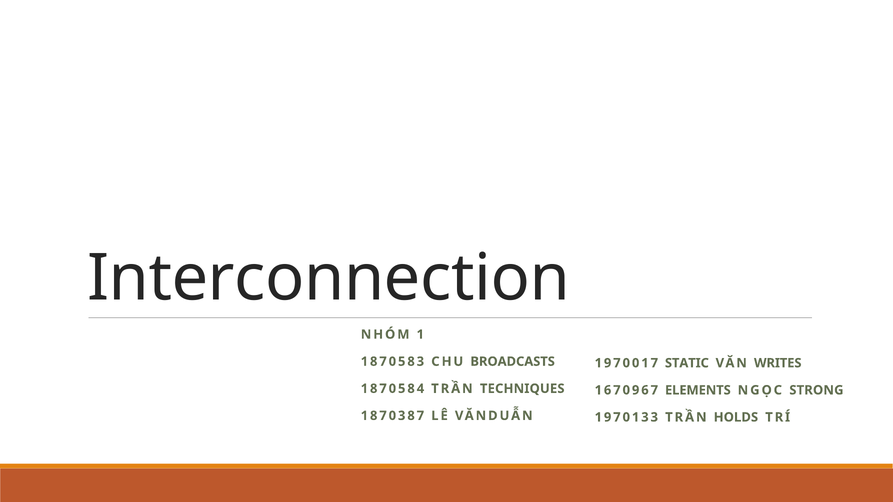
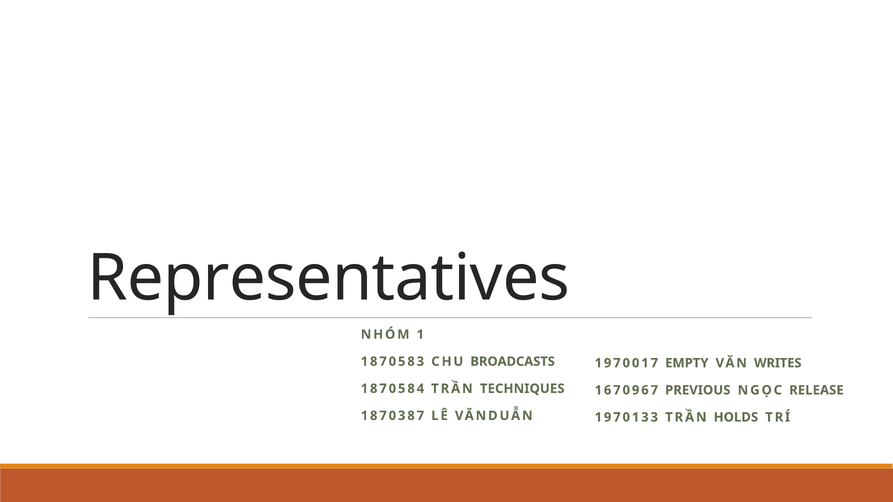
Interconnection: Interconnection -> Representatives (328, 279)
STATIC: STATIC -> EMPTY (687, 363)
ELEMENTS: ELEMENTS -> PREVIOUS (698, 390)
STRONG: STRONG -> RELEASE (816, 390)
